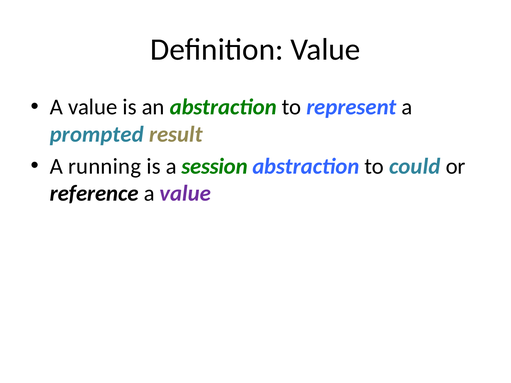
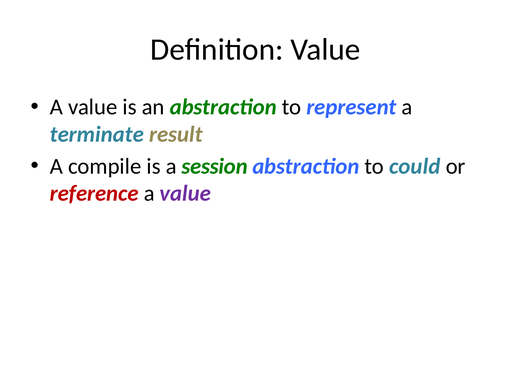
prompted: prompted -> terminate (97, 134)
running: running -> compile (105, 166)
reference colour: black -> red (94, 194)
